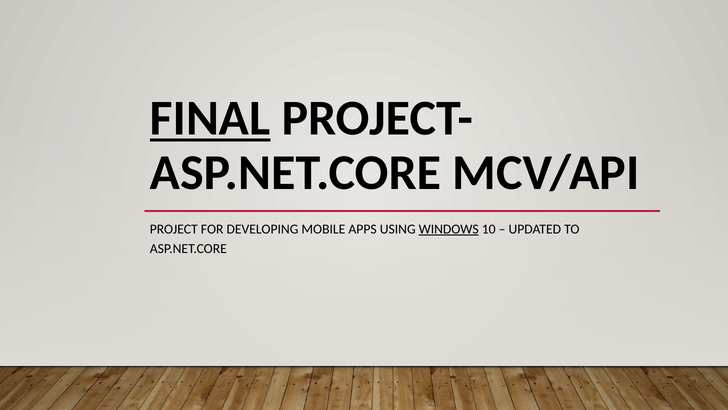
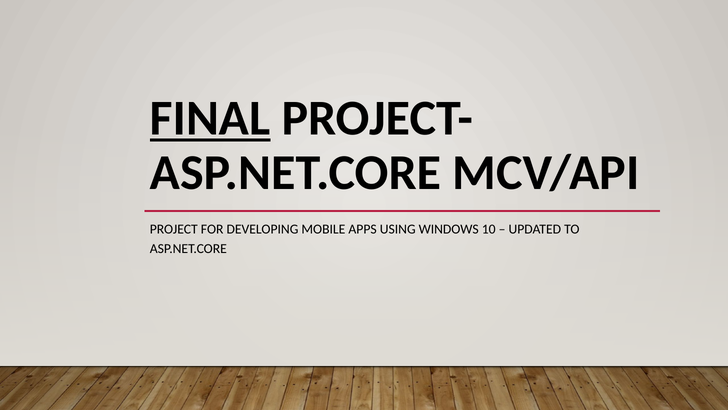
WINDOWS underline: present -> none (449, 229)
